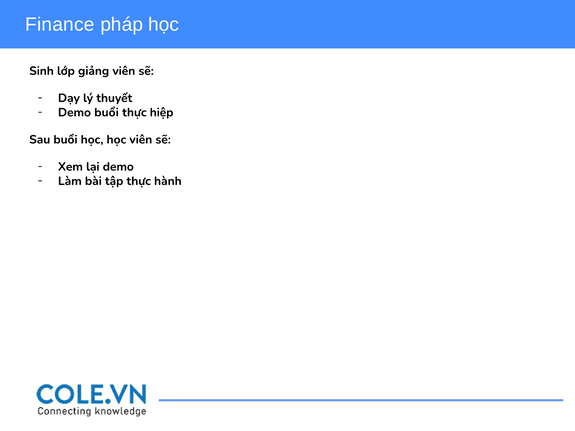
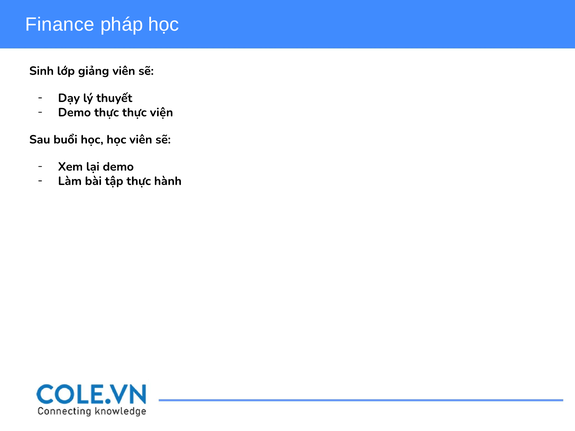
Demo buổi: buổi -> thực (107, 112)
hiệp: hiệp -> viện (161, 112)
